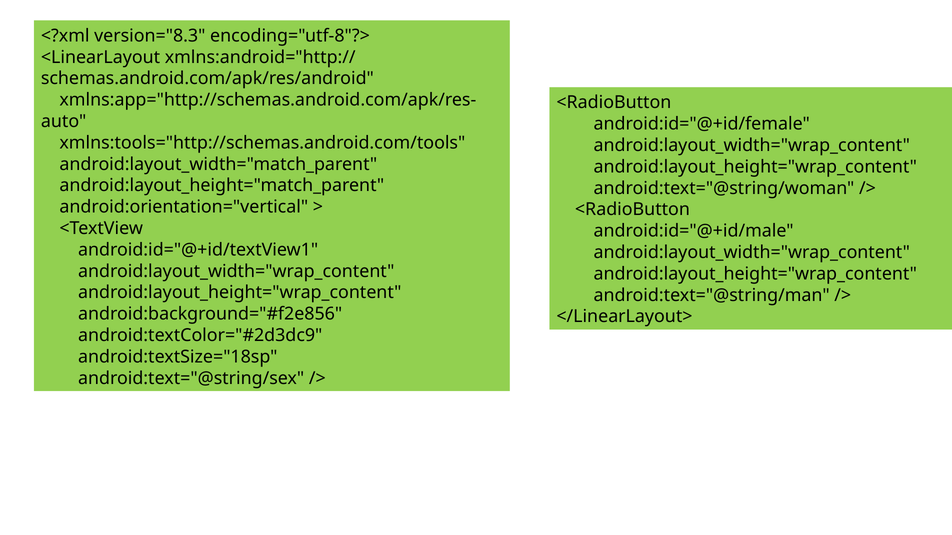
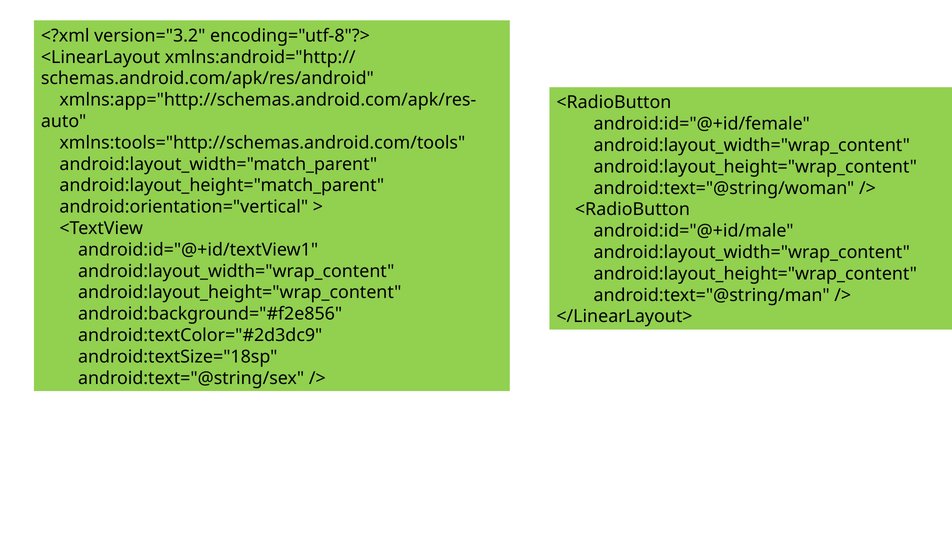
version="8.3: version="8.3 -> version="3.2 (150, 36)
